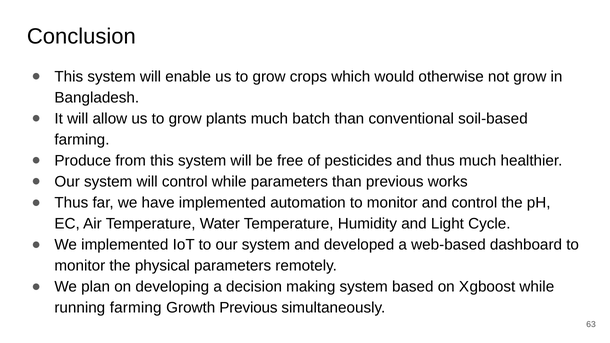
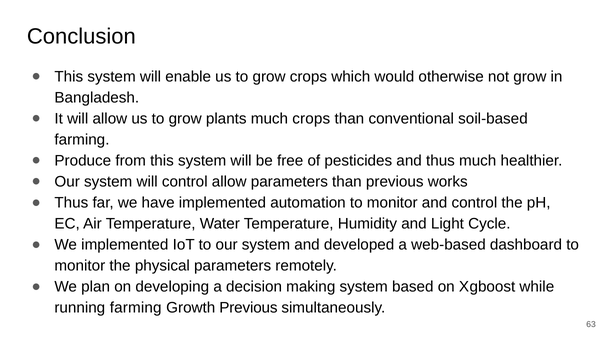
much batch: batch -> crops (311, 119)
control while: while -> allow (229, 182)
